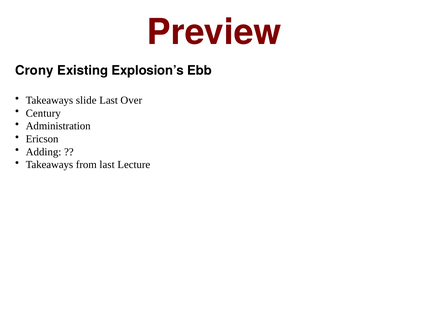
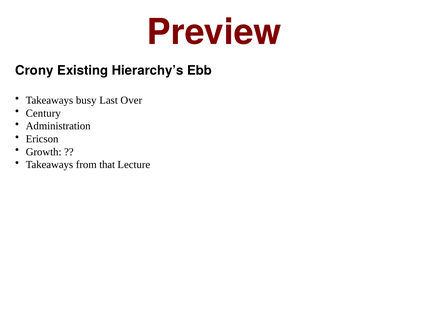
Explosion’s: Explosion’s -> Hierarchy’s (148, 70)
slide: slide -> busy (86, 100)
Adding: Adding -> Growth (44, 152)
from last: last -> that (107, 165)
